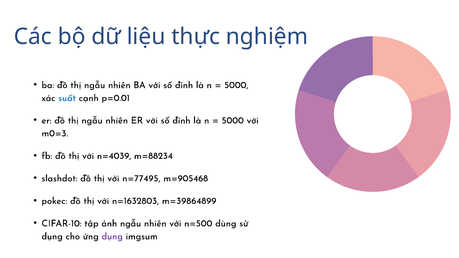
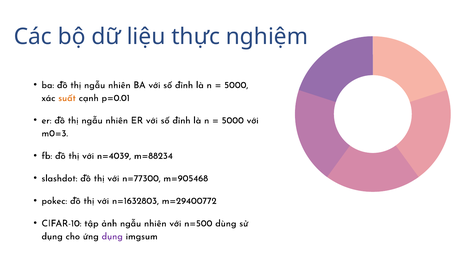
suất colour: blue -> orange (67, 98)
n=77495: n=77495 -> n=77300 (141, 178)
m=39864899: m=39864899 -> m=29400772 (189, 201)
